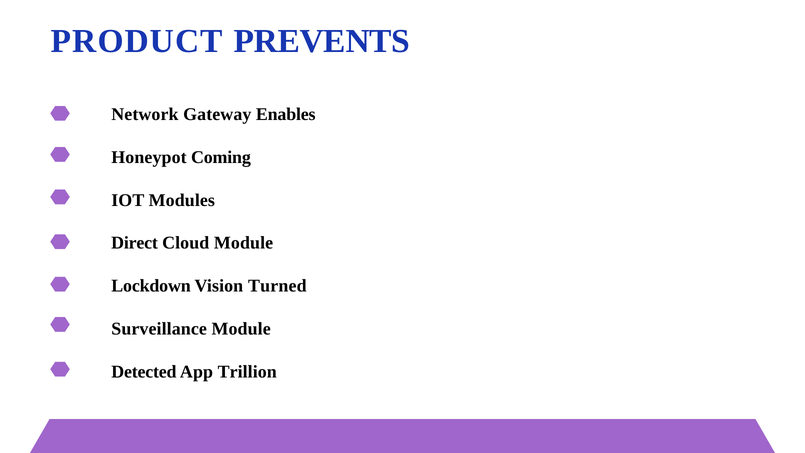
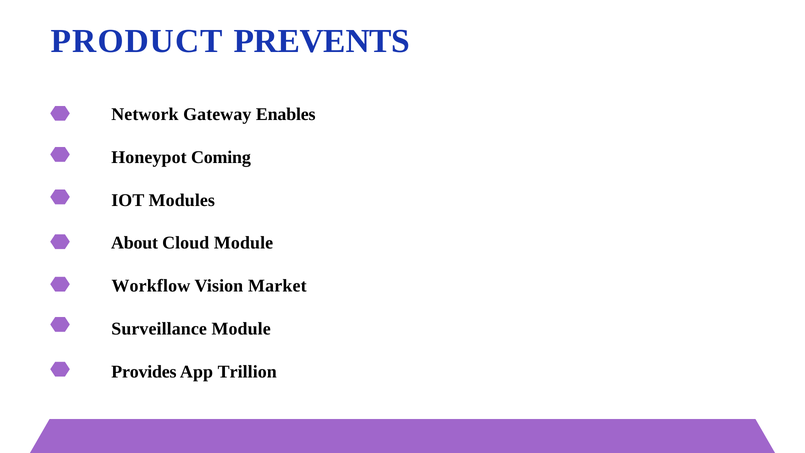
Direct: Direct -> About (135, 243)
Lockdown: Lockdown -> Workflow (151, 286)
Turned: Turned -> Market (277, 286)
Detected: Detected -> Provides (144, 372)
